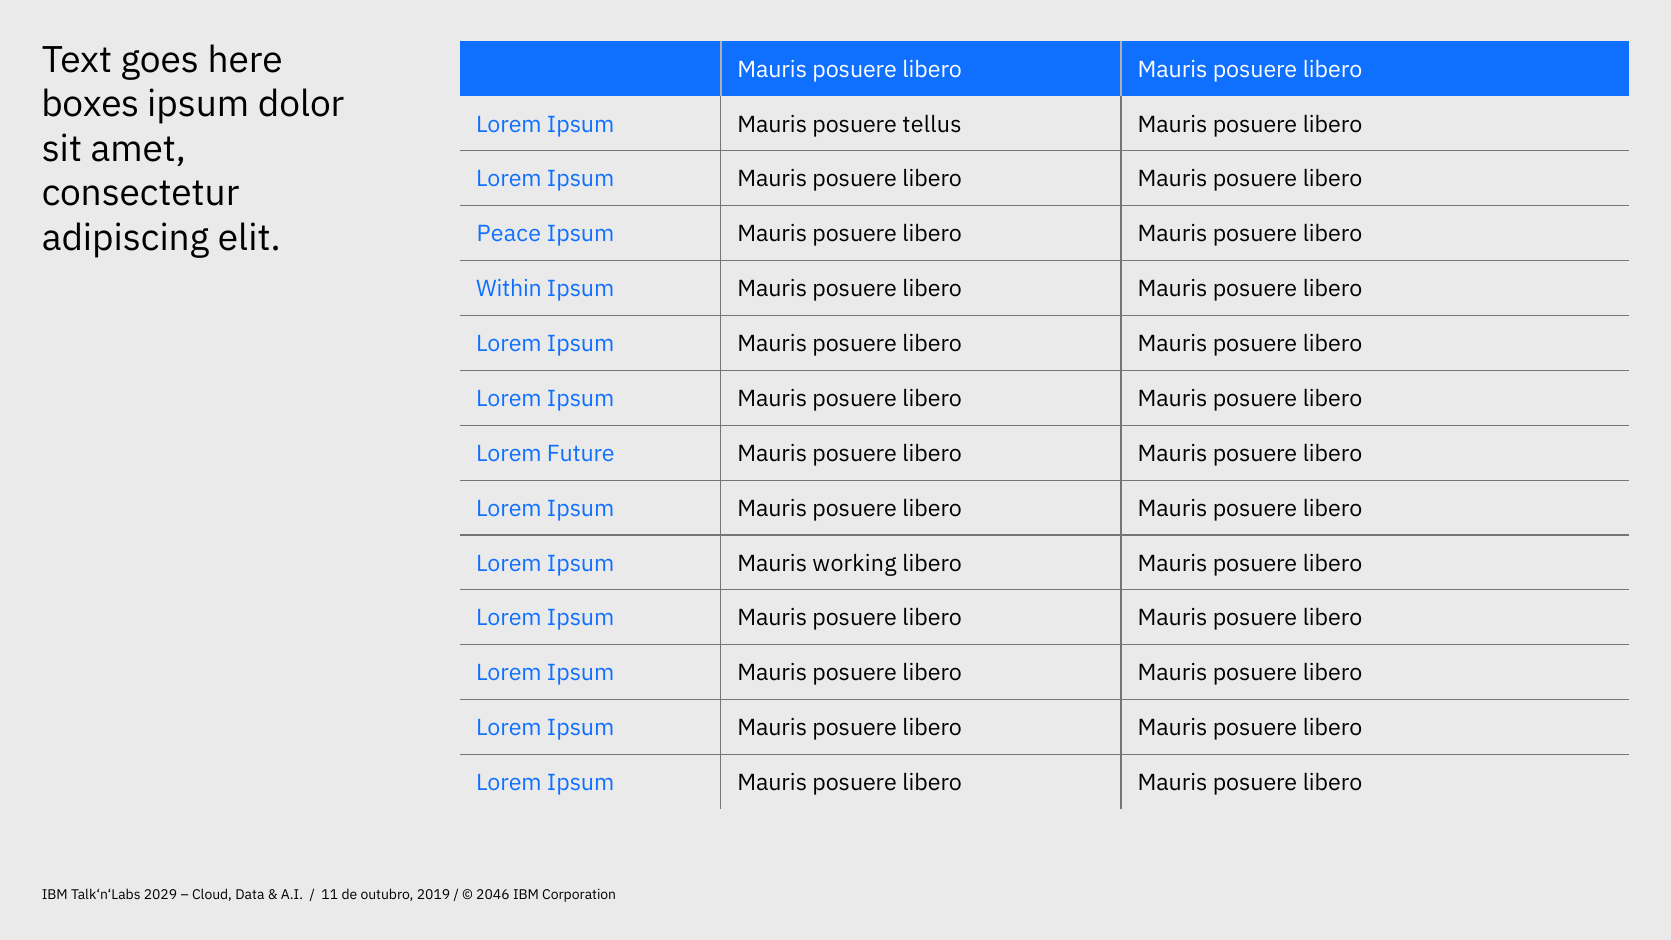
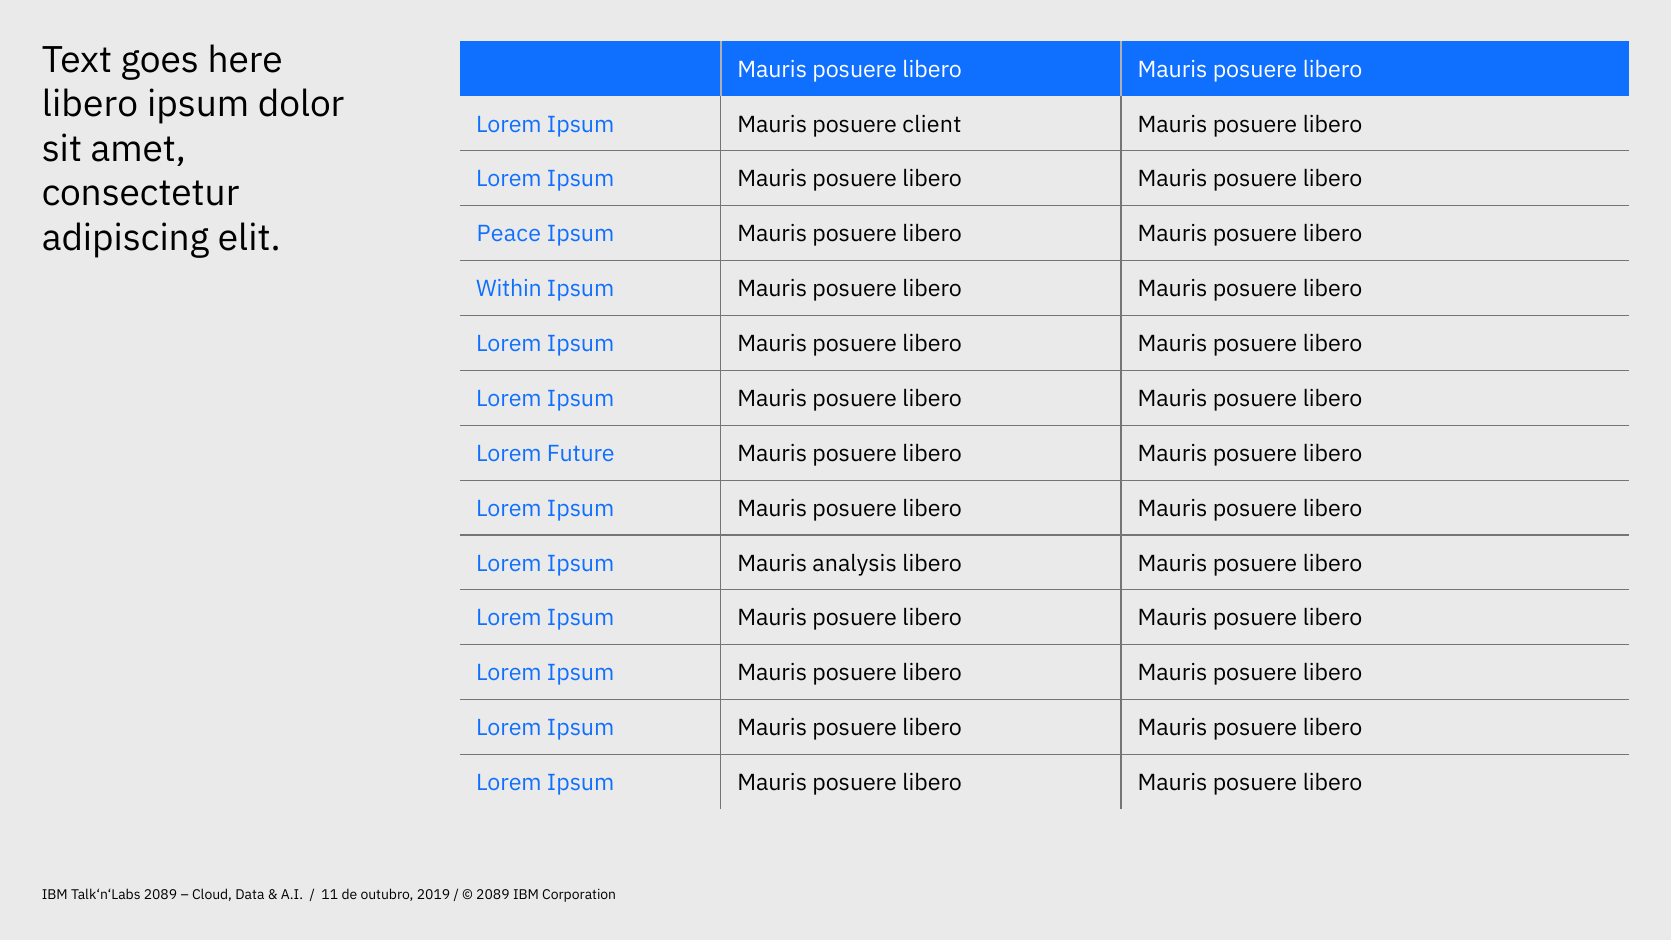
boxes: boxes -> libero (90, 104)
tellus: tellus -> client (932, 124)
working: working -> analysis (855, 563)
Talk‘n‘Labs 2029: 2029 -> 2089 (160, 895)
2046: 2046 -> 2089 (493, 895)
